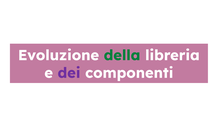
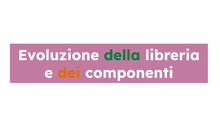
dei colour: purple -> orange (69, 73)
